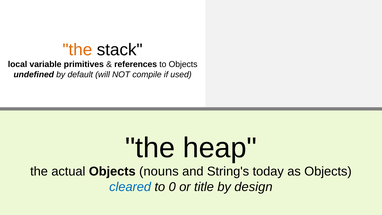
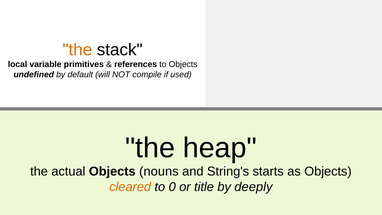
today: today -> starts (268, 171)
cleared colour: blue -> orange (130, 187)
design: design -> deeply (253, 187)
